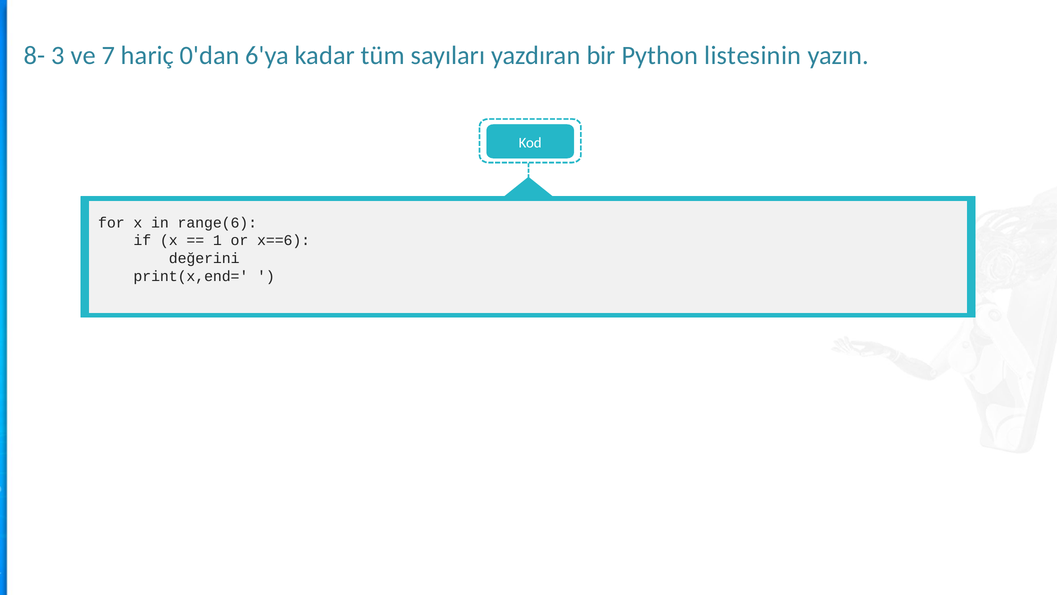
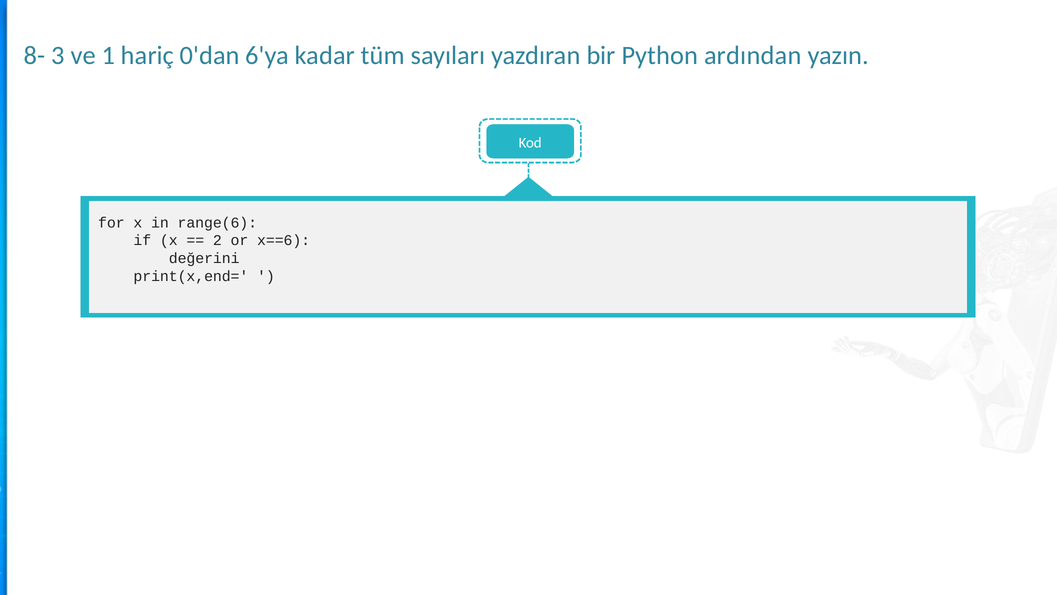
7: 7 -> 1 (108, 55)
listesinin: listesinin -> ardından (753, 55)
1: 1 -> 2 (217, 240)
